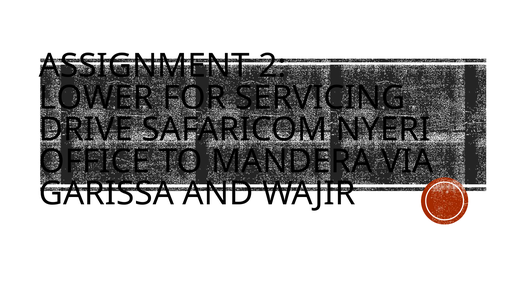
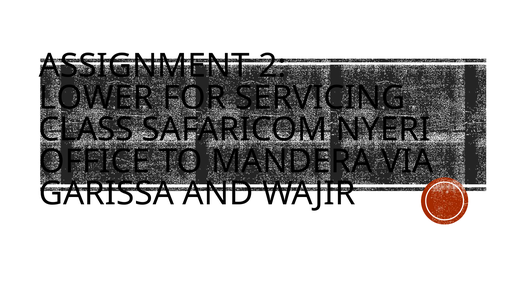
DRIVE: DRIVE -> CLASS (86, 130)
